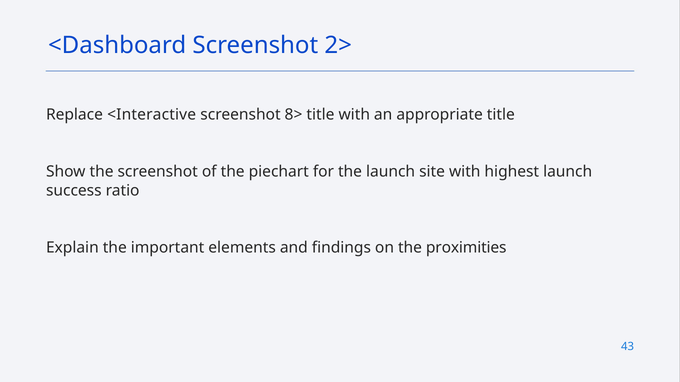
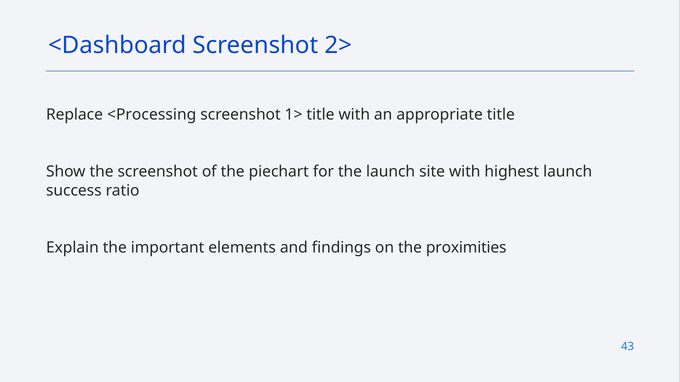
<Interactive: <Interactive -> <Processing (152, 115)
8>: 8> -> 1> (294, 115)
